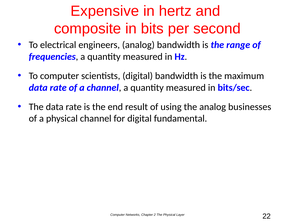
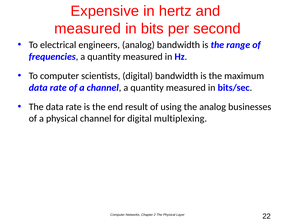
composite: composite -> measured (88, 29)
fundamental: fundamental -> multiplexing (180, 119)
